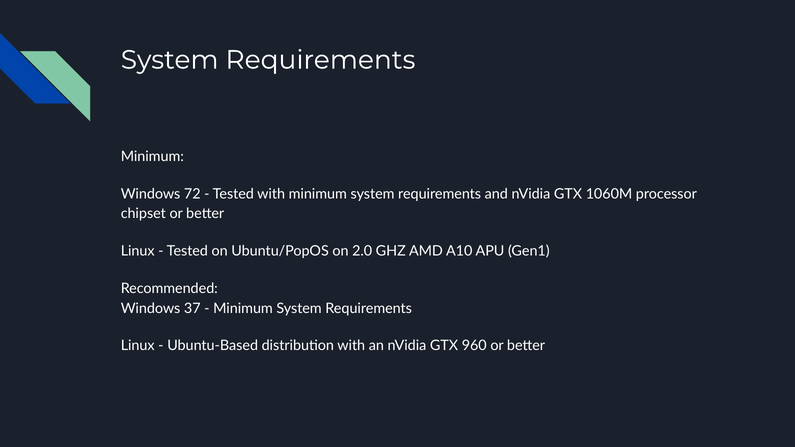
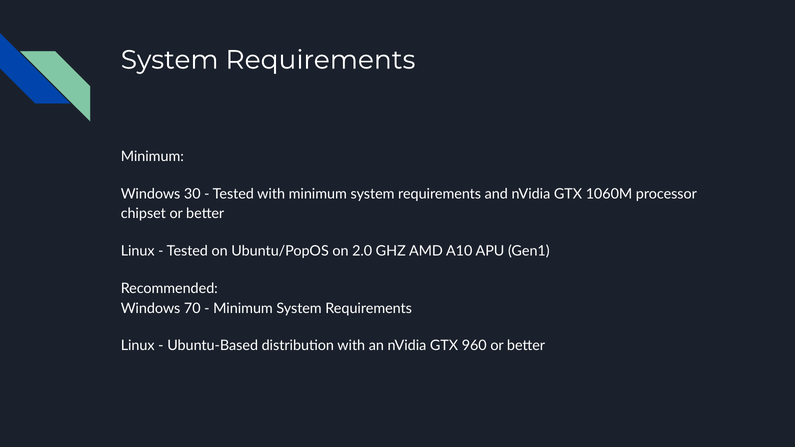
72: 72 -> 30 (192, 194)
37: 37 -> 70 (192, 308)
